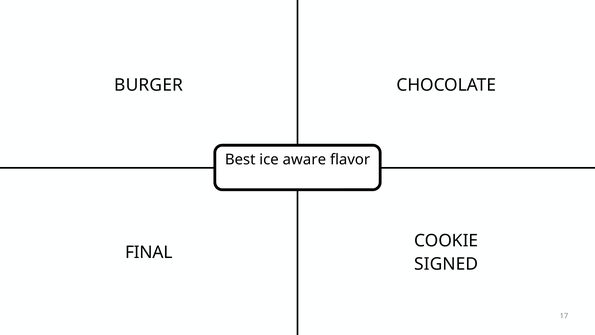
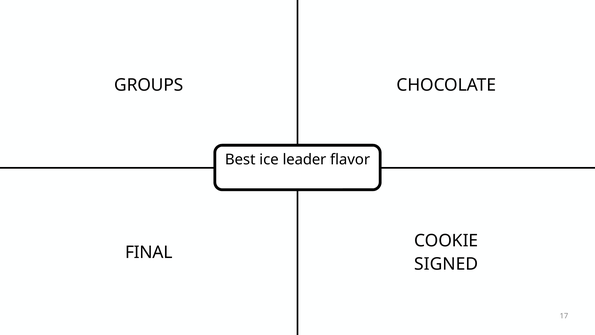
BURGER: BURGER -> GROUPS (149, 85)
aware: aware -> leader (304, 159)
